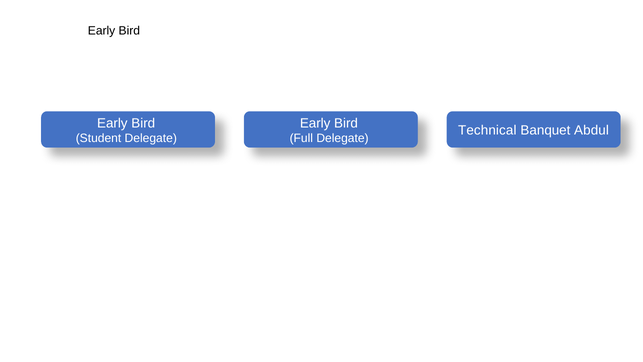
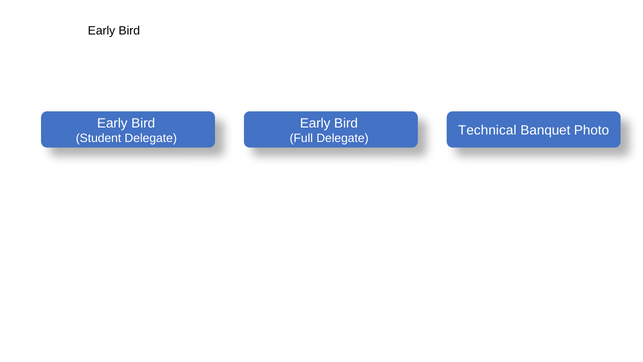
Abdul: Abdul -> Photo (592, 130)
